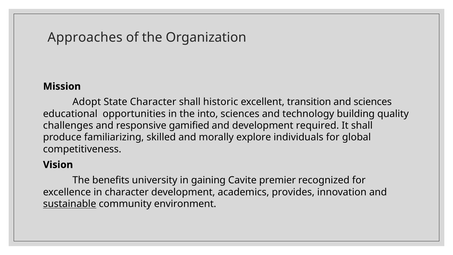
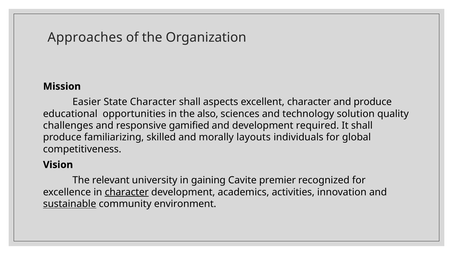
Adopt: Adopt -> Easier (87, 102)
historic: historic -> aspects (221, 102)
excellent transition: transition -> character (309, 102)
and sciences: sciences -> produce (373, 102)
into: into -> also (208, 114)
building: building -> solution (356, 114)
explore: explore -> layouts (254, 137)
benefits: benefits -> relevant (111, 180)
character underline: none -> present (127, 192)
provides: provides -> activities (293, 192)
